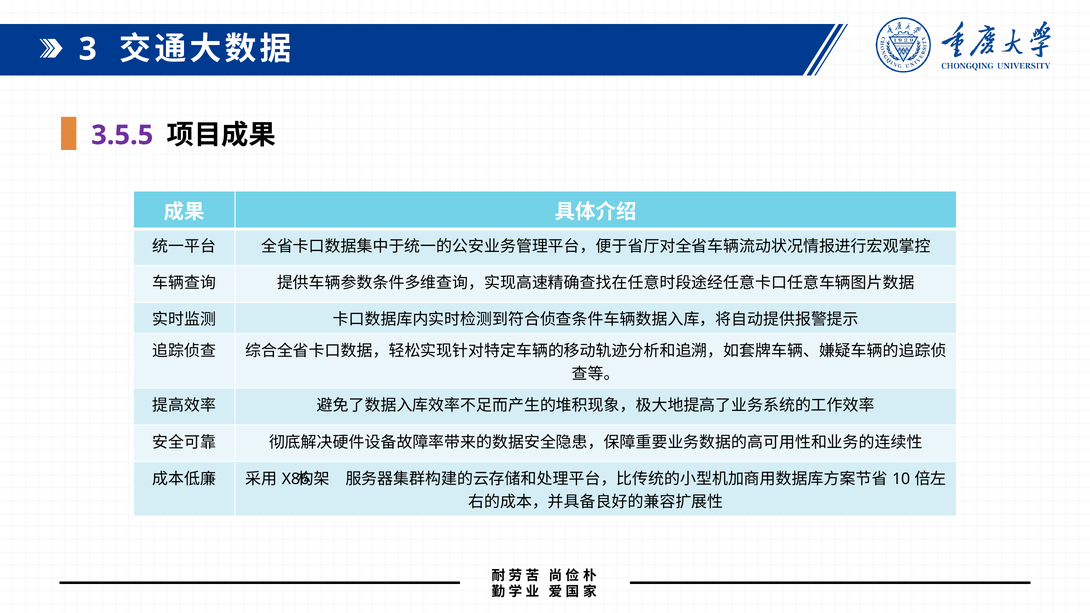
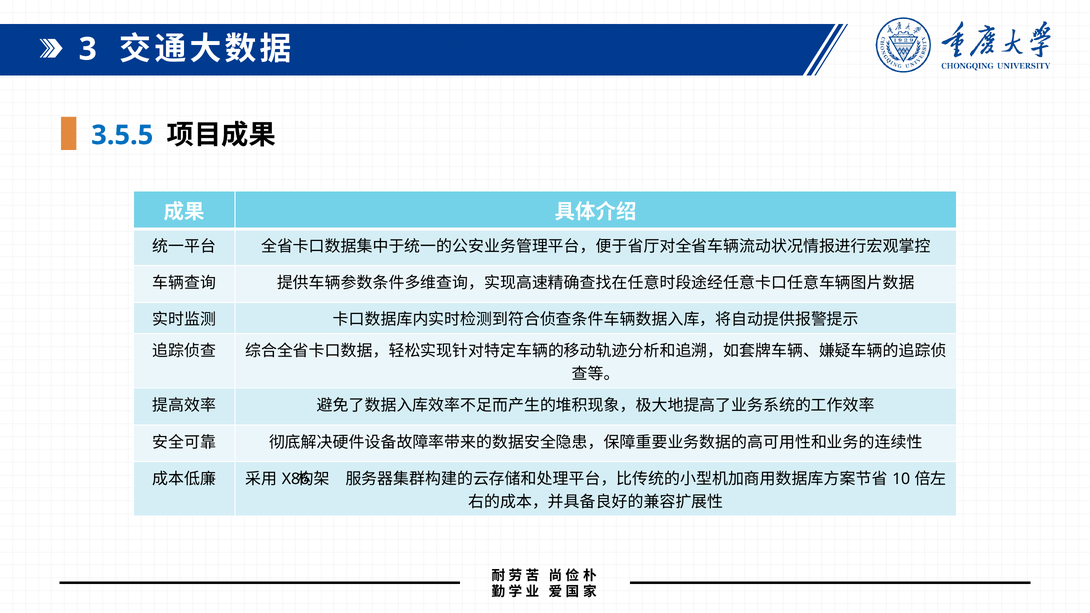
3.5.5 colour: purple -> blue (122, 135)
